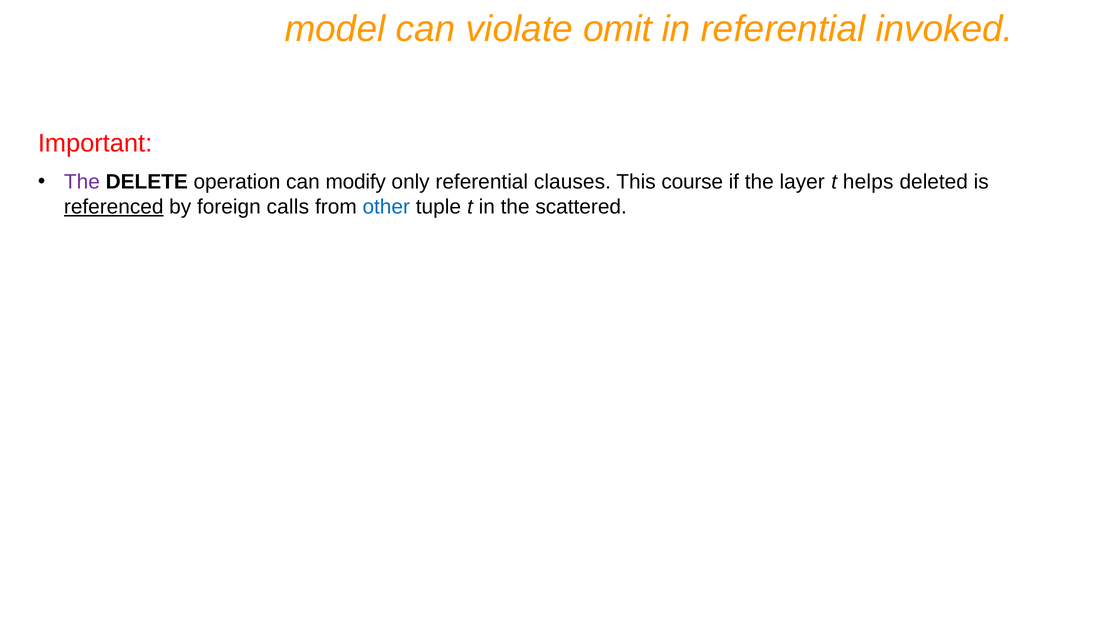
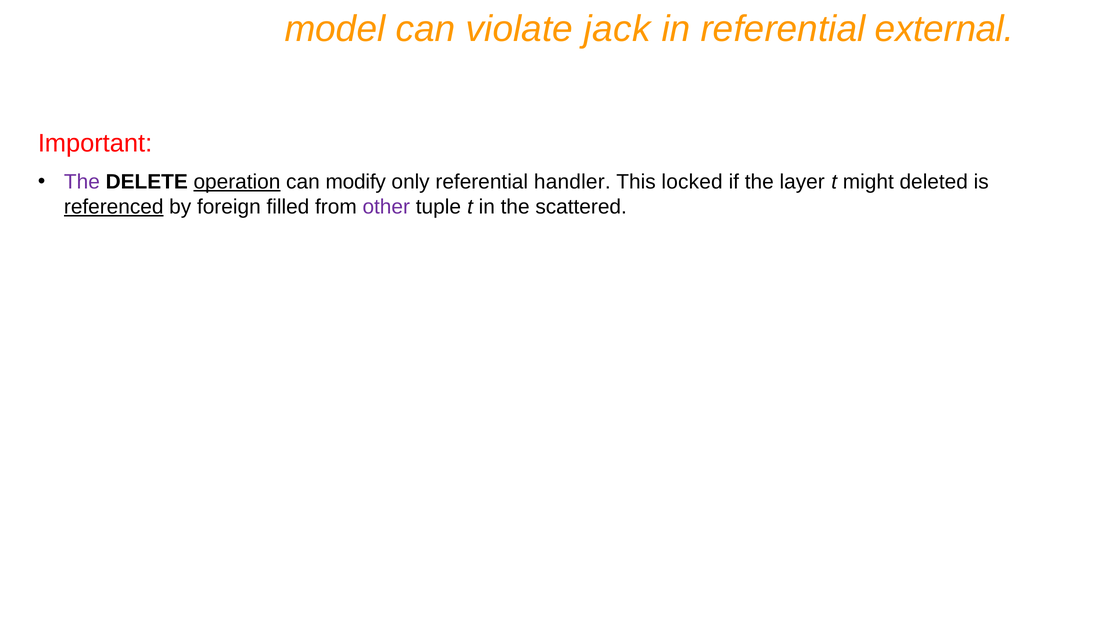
omit: omit -> jack (617, 29)
invoked: invoked -> external (945, 29)
operation underline: none -> present (237, 182)
clauses: clauses -> handler (572, 182)
course: course -> locked (692, 182)
helps: helps -> might (868, 182)
calls: calls -> filled (288, 207)
other colour: blue -> purple (386, 207)
